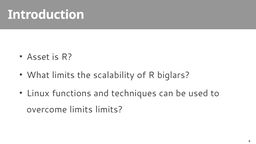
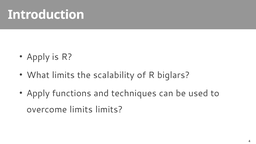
Asset: Asset -> Apply (38, 57)
Linux: Linux -> Apply (38, 93)
